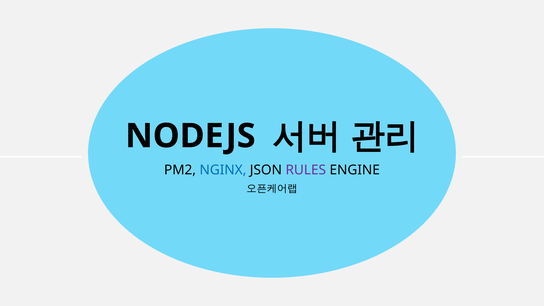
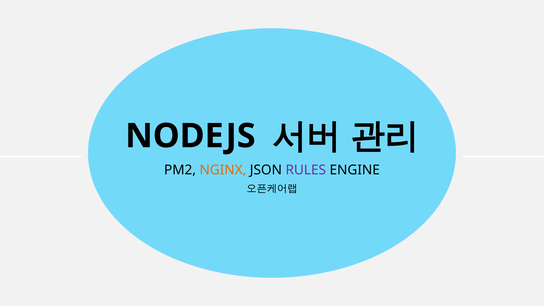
NGINX colour: blue -> orange (223, 170)
